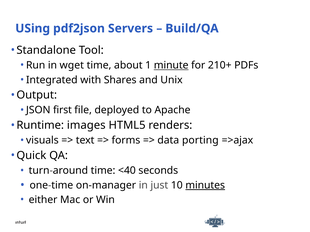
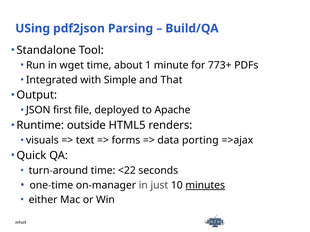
Servers: Servers -> Parsing (131, 28)
minute underline: present -> none (171, 65)
210+: 210+ -> 773+ (220, 65)
Shares: Shares -> Simple (120, 80)
Unix: Unix -> That (171, 80)
images: images -> outside (86, 126)
<40: <40 -> <22 (127, 171)
